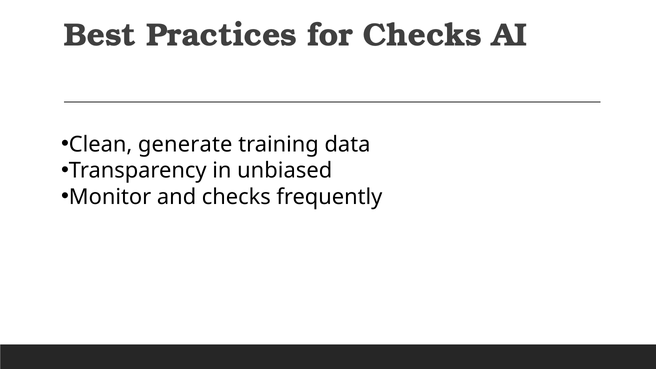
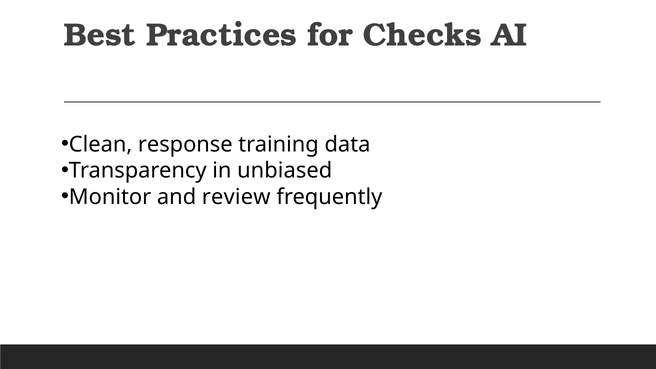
generate: generate -> response (185, 144)
and checks: checks -> review (236, 197)
